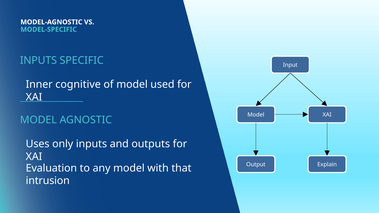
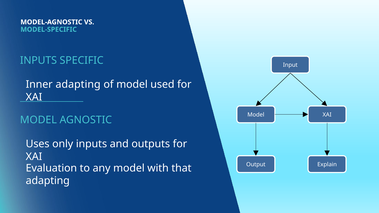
Inner cognitive: cognitive -> adapting (78, 85)
intrusion: intrusion -> adapting (48, 181)
